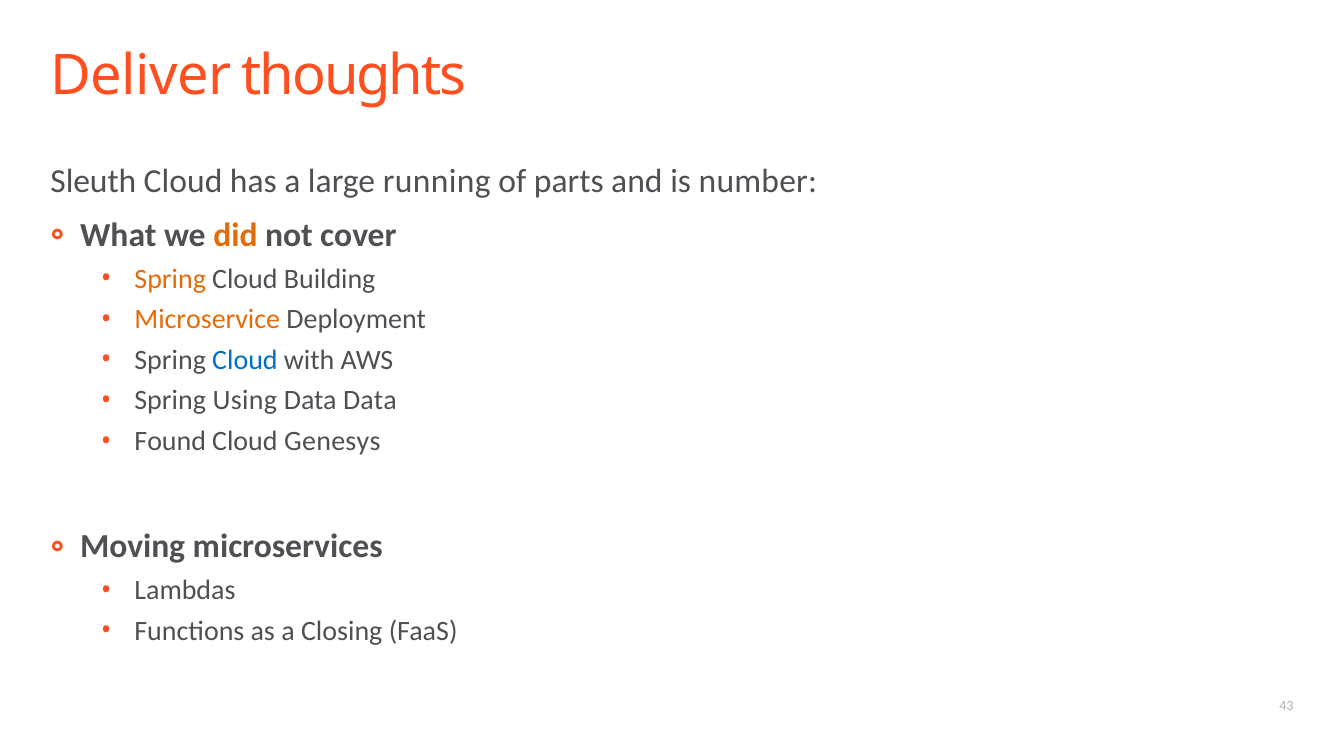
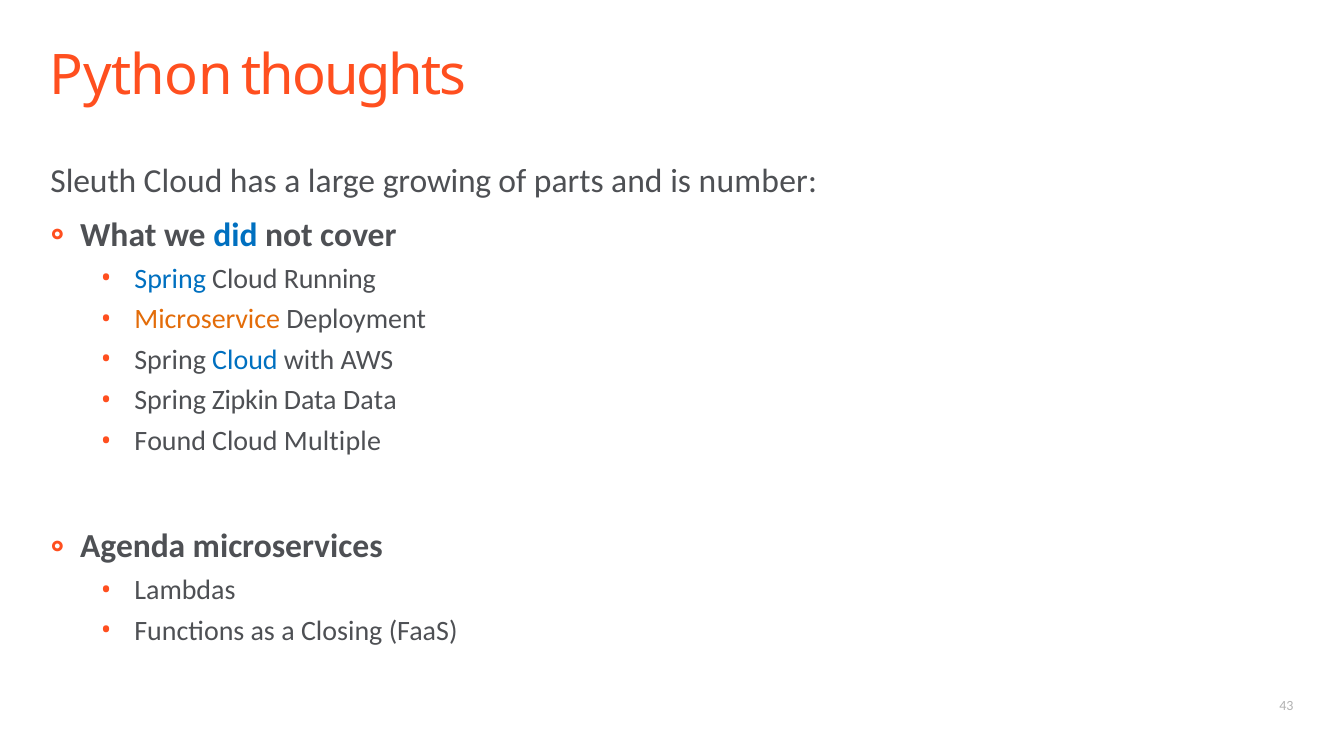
Deliver: Deliver -> Python (141, 76)
running: running -> growing (437, 181)
did colour: orange -> blue (235, 235)
Spring colour: orange -> blue (170, 279)
Building: Building -> Running (330, 279)
Using: Using -> Zipkin (245, 401)
Genesys: Genesys -> Multiple (332, 441)
Moving: Moving -> Agenda (133, 547)
